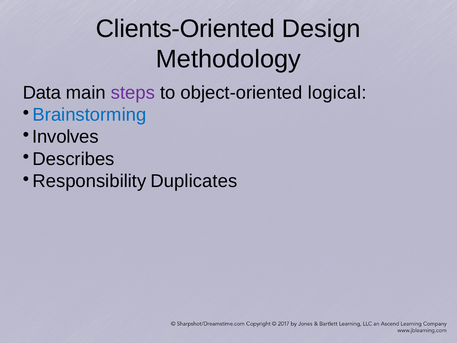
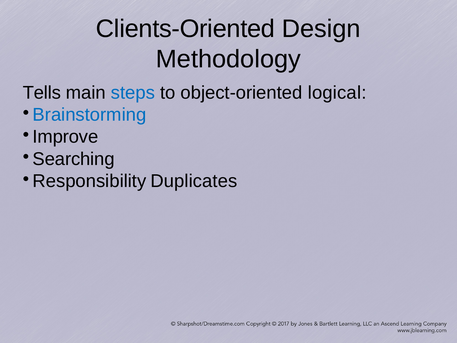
Data: Data -> Tells (42, 93)
steps colour: purple -> blue (133, 93)
Involves: Involves -> Improve (65, 137)
Describes: Describes -> Searching (74, 159)
